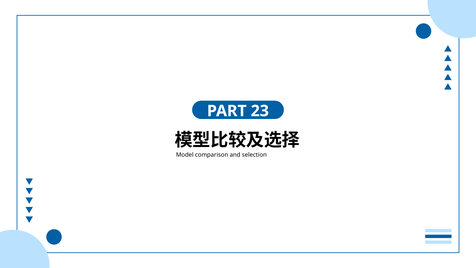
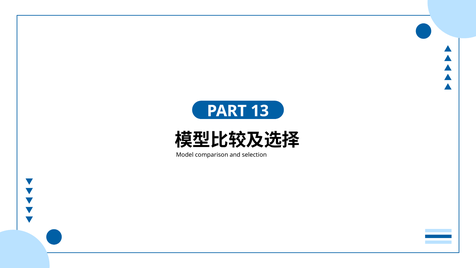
23: 23 -> 13 (260, 111)
